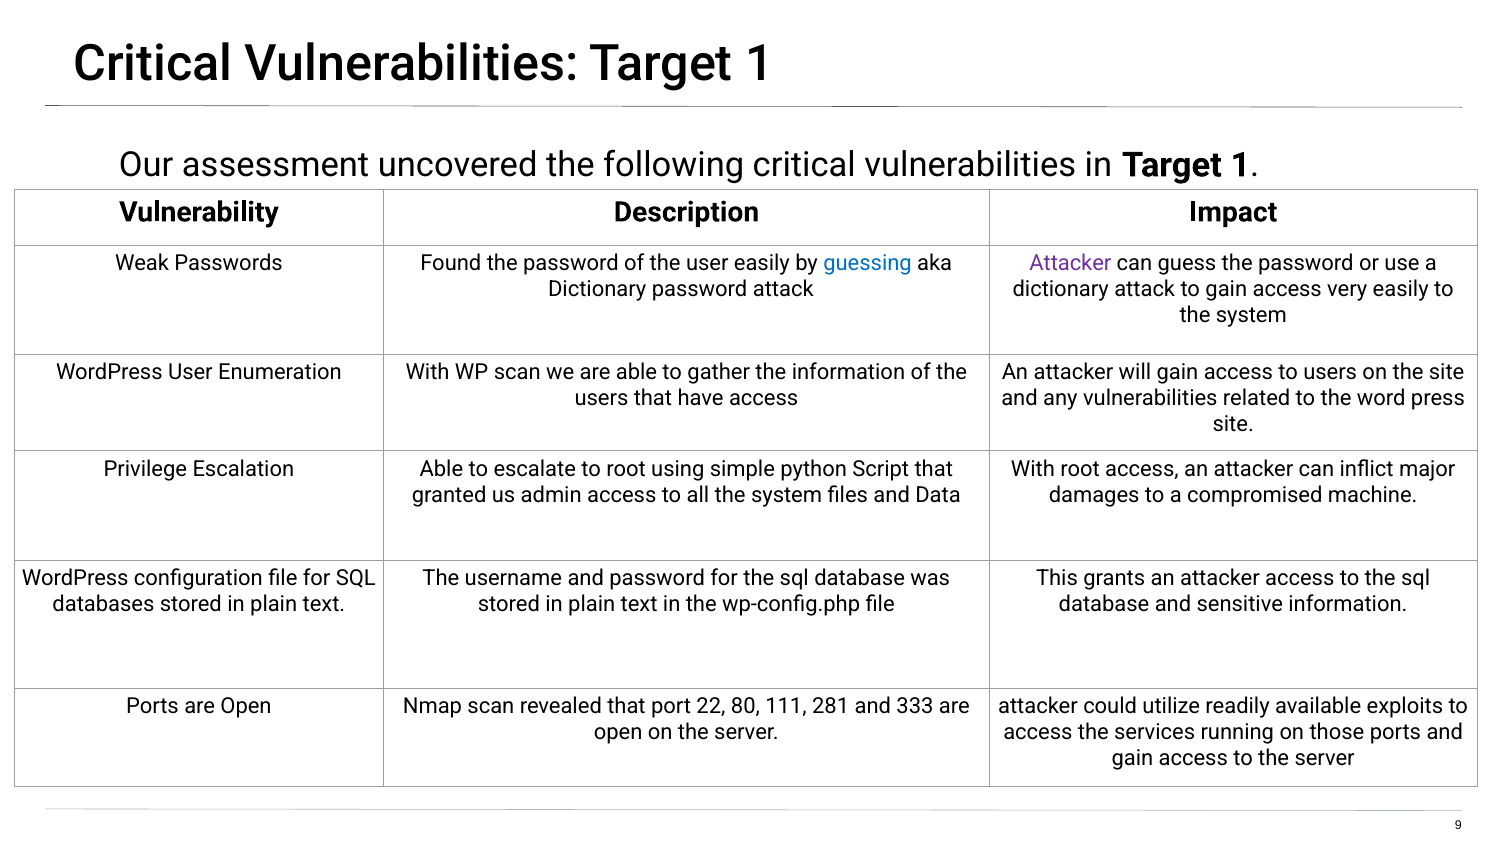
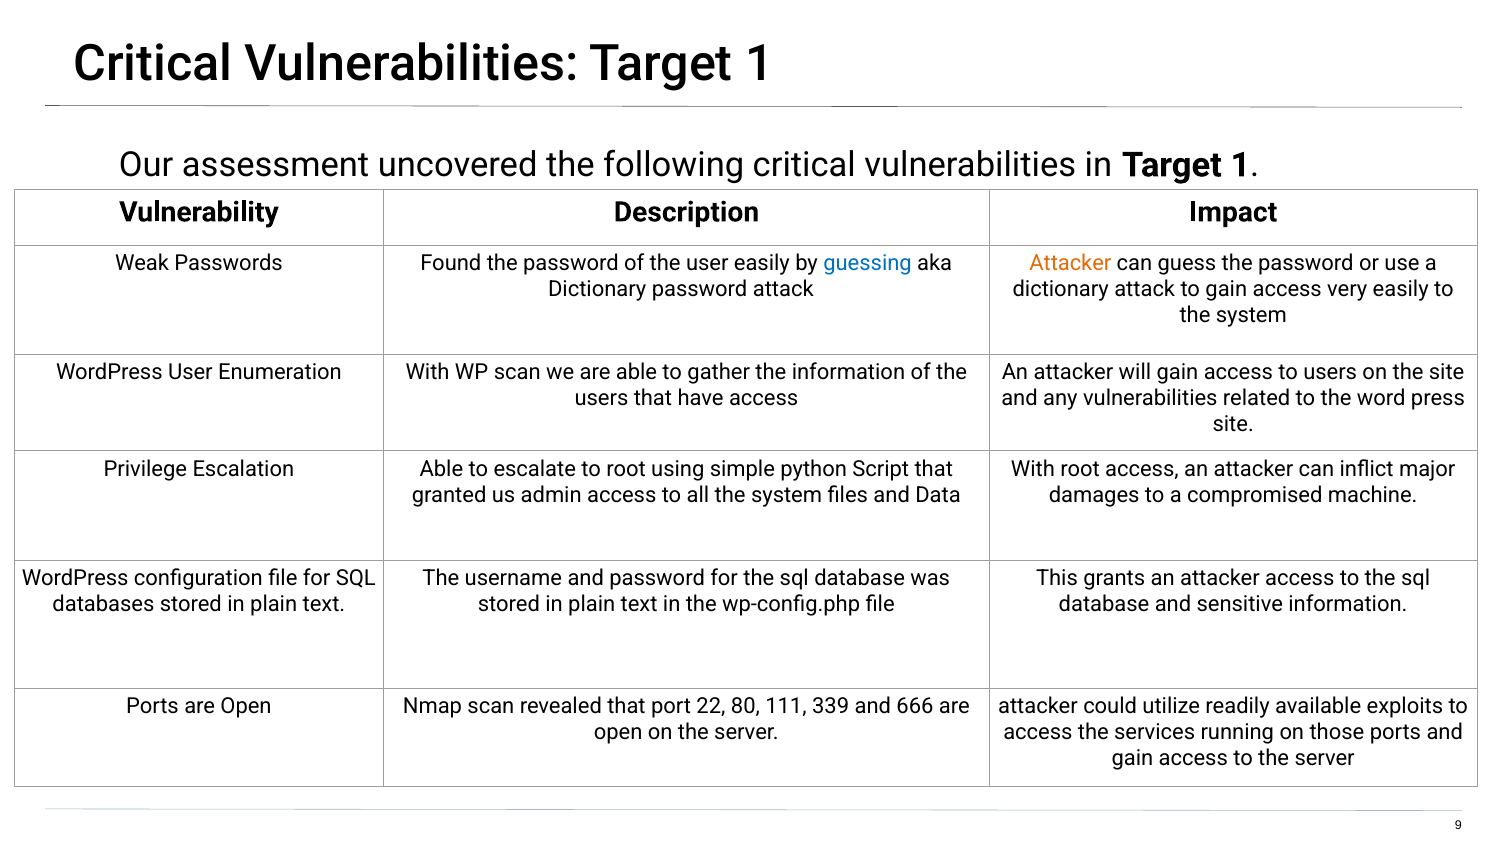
Attacker colour: purple -> orange (1070, 263)
281: 281 -> 339 (831, 706)
333: 333 -> 666 (915, 706)
